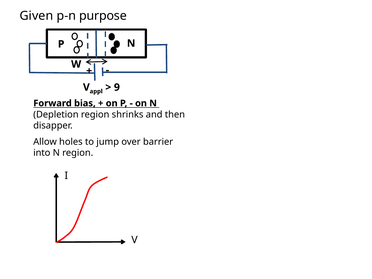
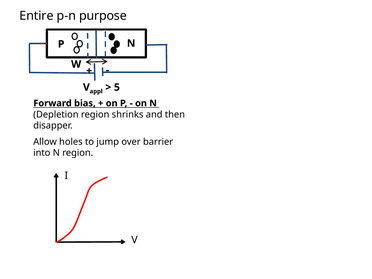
Given: Given -> Entire (37, 16)
9: 9 -> 5 (117, 87)
